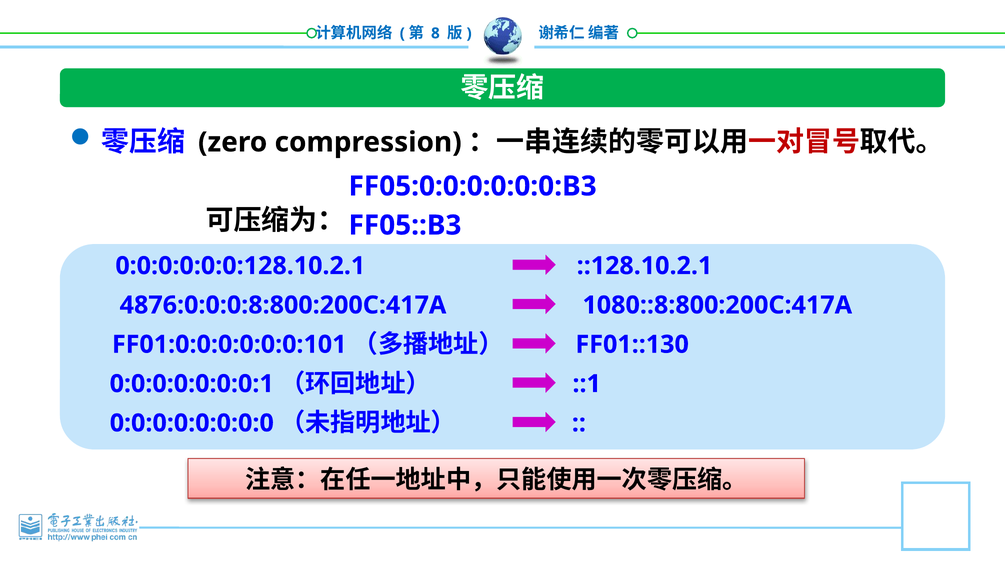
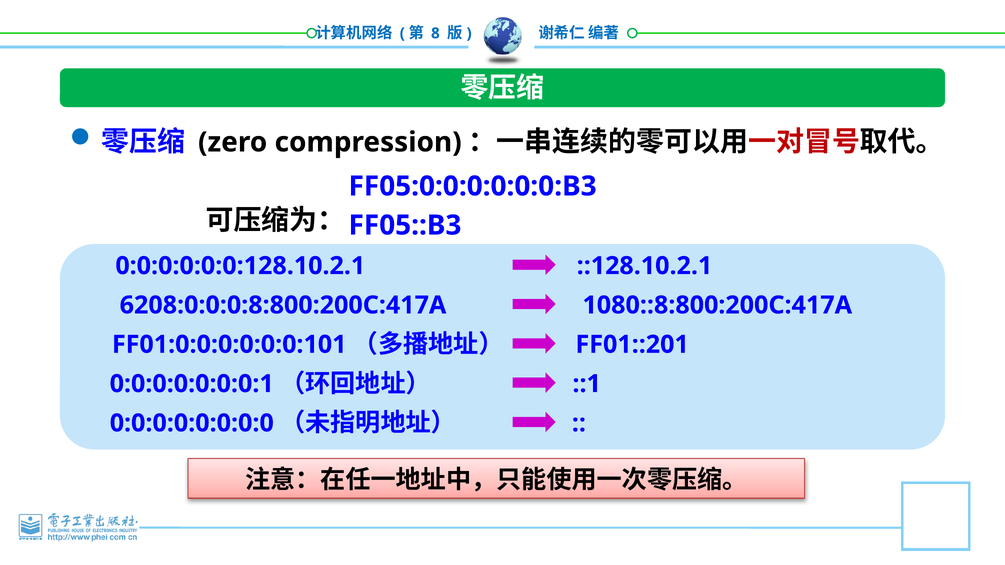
4876:0:0:0:8:800:200C:417A: 4876:0:0:0:8:800:200C:417A -> 6208:0:0:0:8:800:200C:417A (283, 305)
FF01::130: FF01::130 -> FF01::201 (632, 345)
